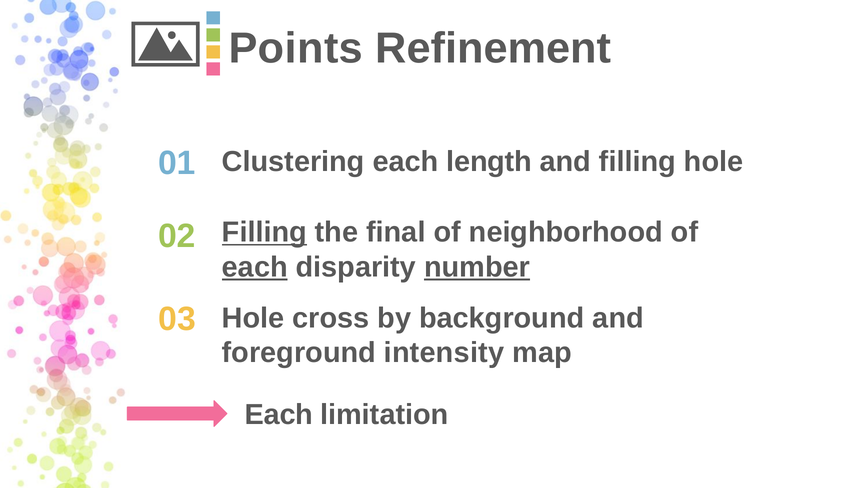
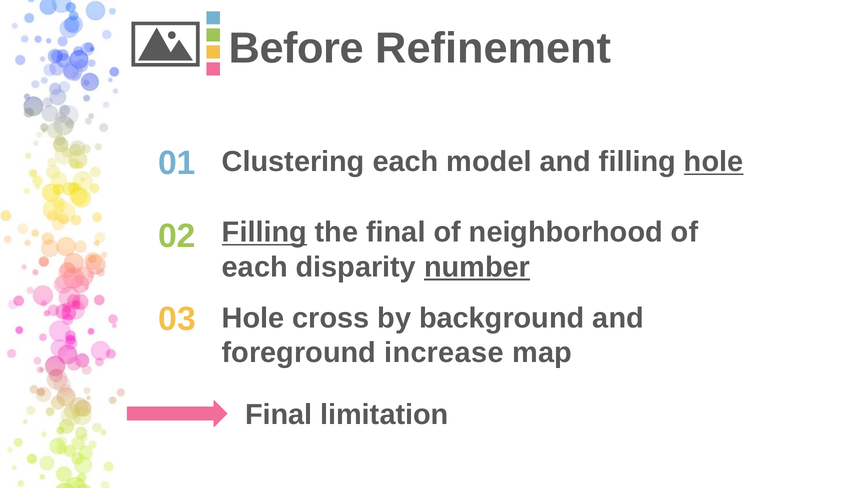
Points: Points -> Before (296, 49)
length: length -> model (489, 162)
hole underline: none -> present (714, 162)
each underline: present -> none (255, 267)
intensity: intensity -> increase (444, 353)
Each: Each -> Final (279, 415)
